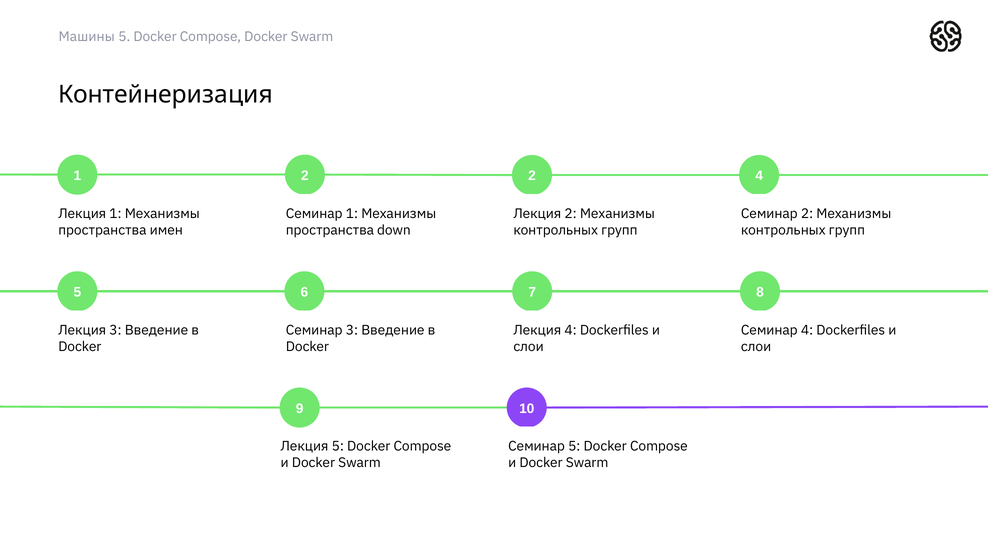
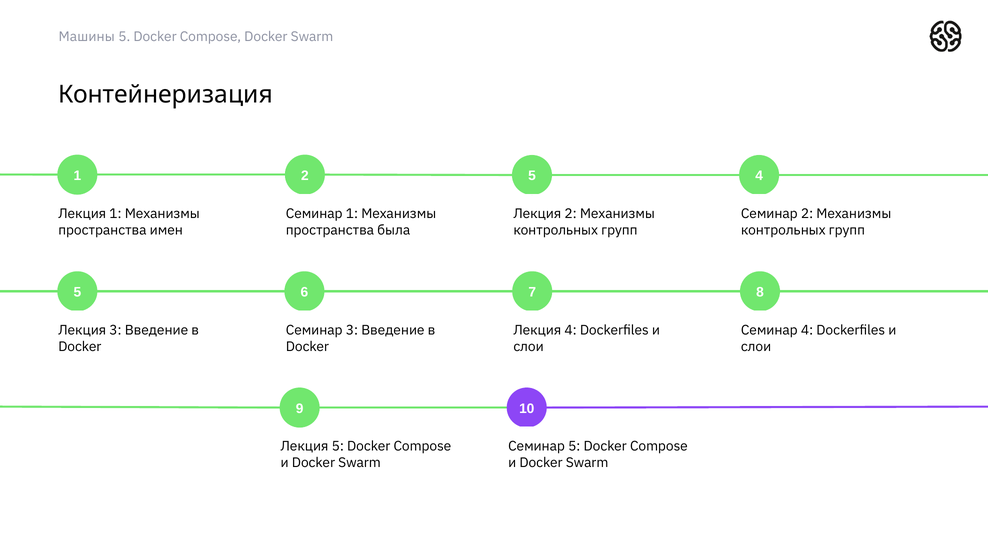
2 2: 2 -> 5 (532, 176)
down: down -> была (394, 230)
